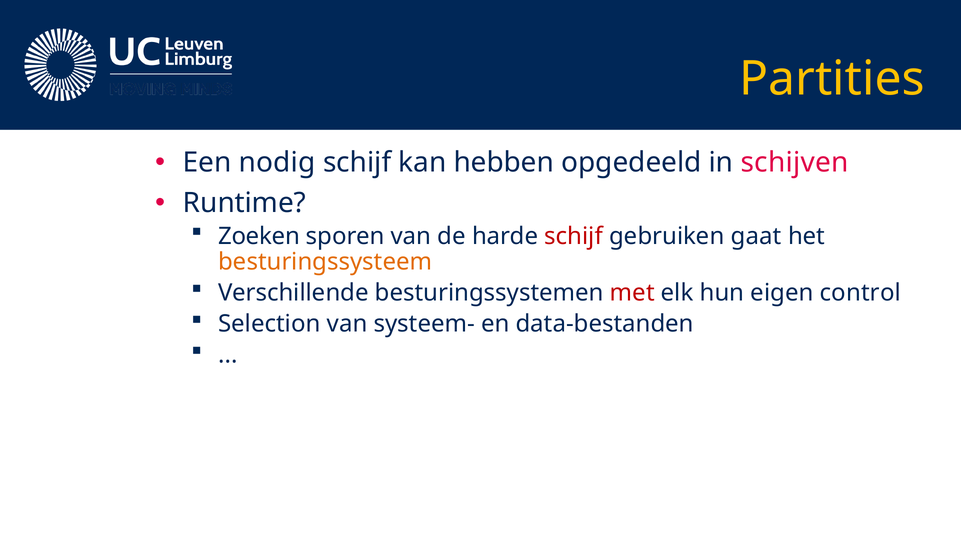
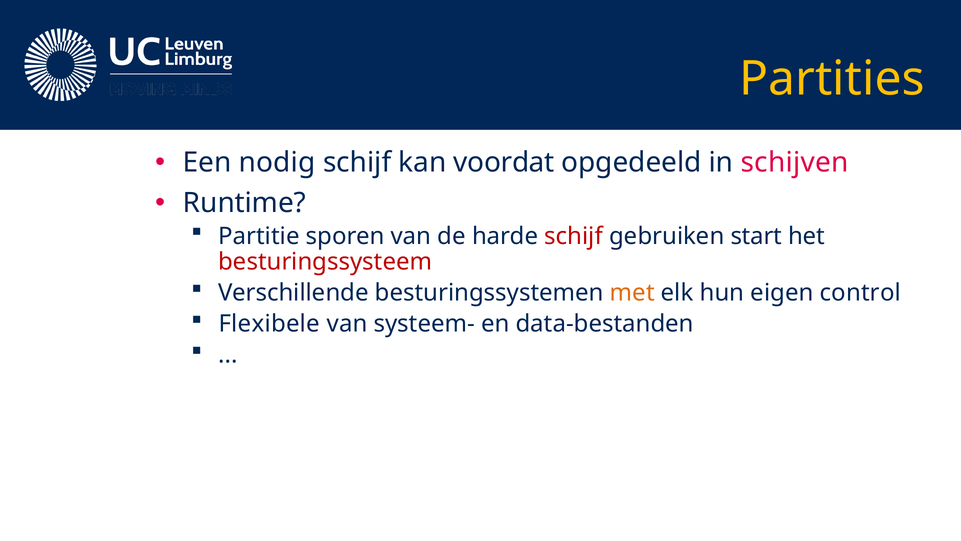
hebben: hebben -> voordat (504, 162)
Zoeken: Zoeken -> Partitie (259, 236)
gaat: gaat -> start (756, 236)
besturingssysteem colour: orange -> red (325, 262)
met colour: red -> orange (632, 293)
Selection: Selection -> Flexibele (269, 324)
